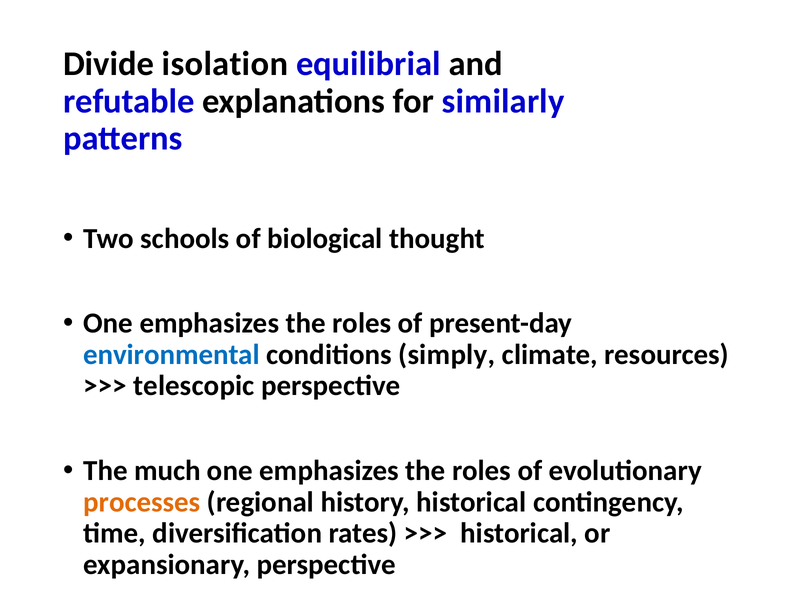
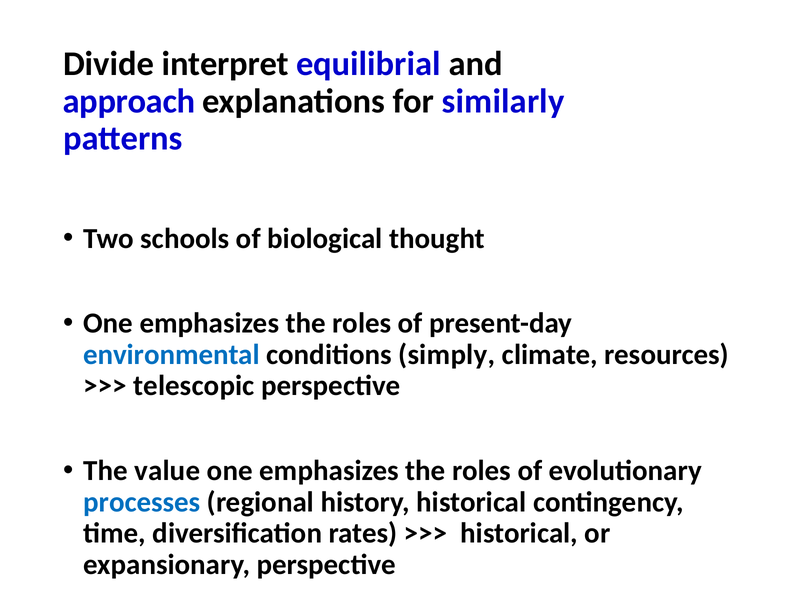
isolation: isolation -> interpret (225, 64)
refutable: refutable -> approach (129, 101)
much: much -> value (167, 471)
processes colour: orange -> blue (142, 502)
